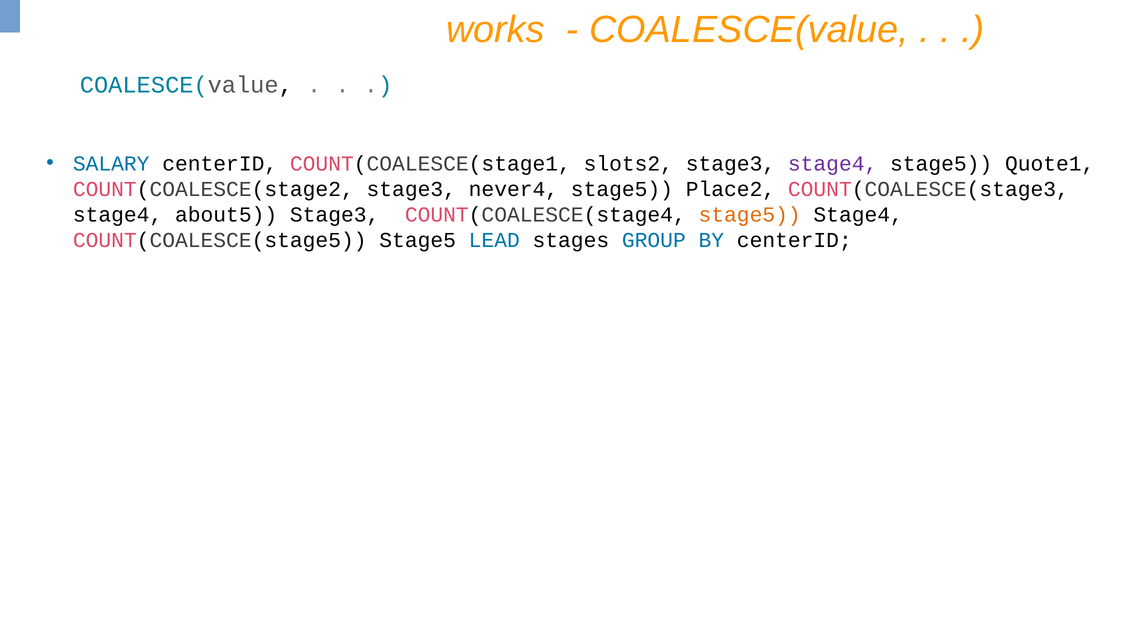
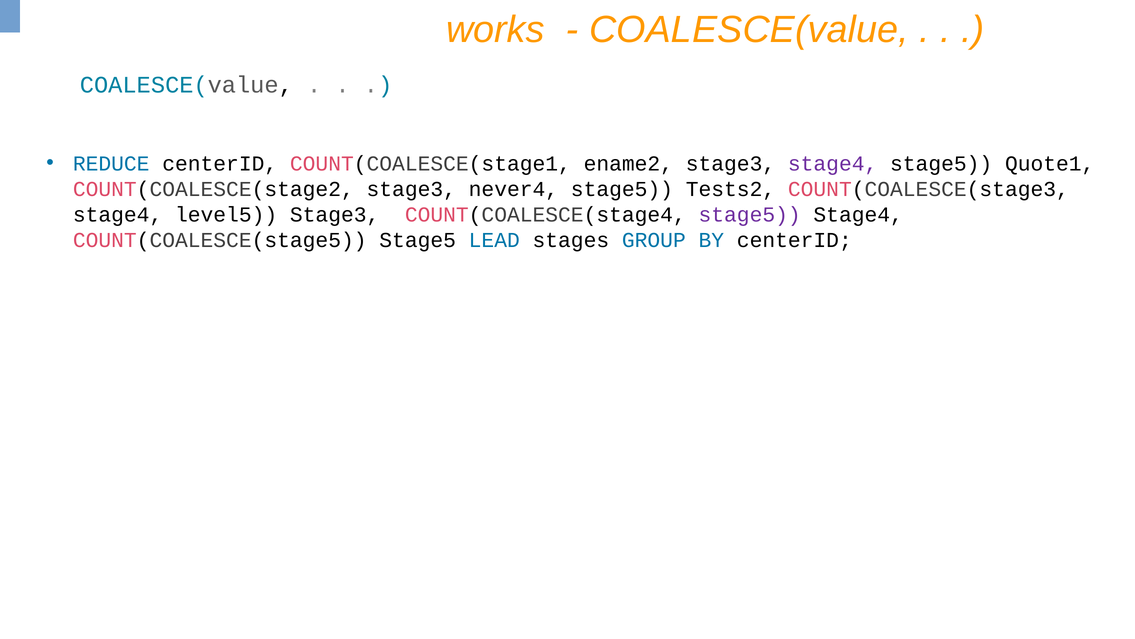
SALARY: SALARY -> REDUCE (111, 163)
slots2: slots2 -> ename2 (628, 163)
Place2: Place2 -> Tests2 (730, 189)
about5: about5 -> level5 (226, 214)
stage5 colour: orange -> purple (750, 214)
